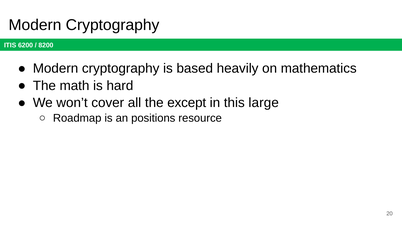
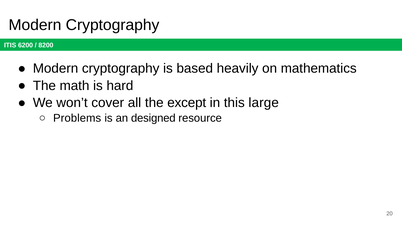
Roadmap: Roadmap -> Problems (77, 118)
positions: positions -> designed (153, 118)
